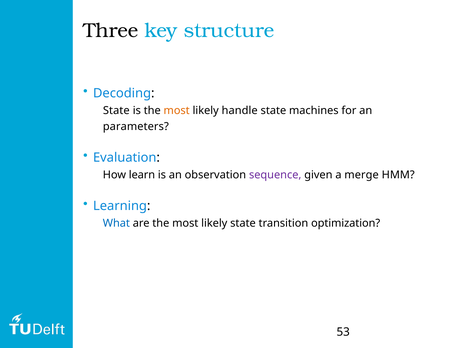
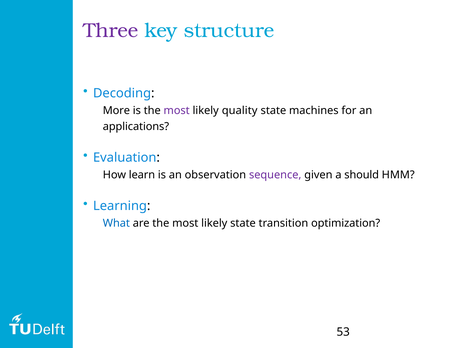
Three colour: black -> purple (111, 31)
State: State -> More (116, 111)
most colour: orange -> purple (177, 111)
handle: handle -> quality (240, 111)
parameters: parameters -> applications (136, 127)
merge: merge -> should (362, 175)
